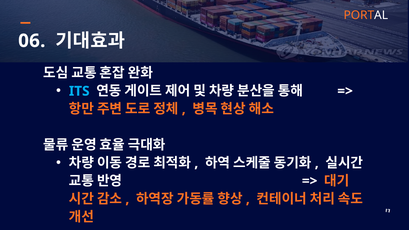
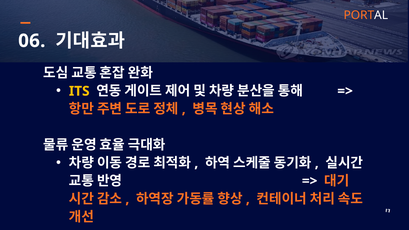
ITS colour: light blue -> yellow (79, 91)
